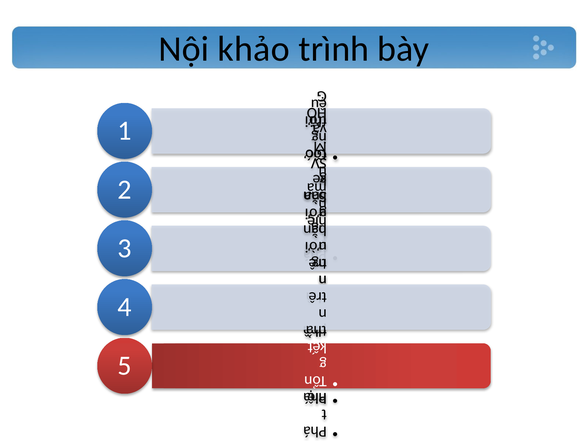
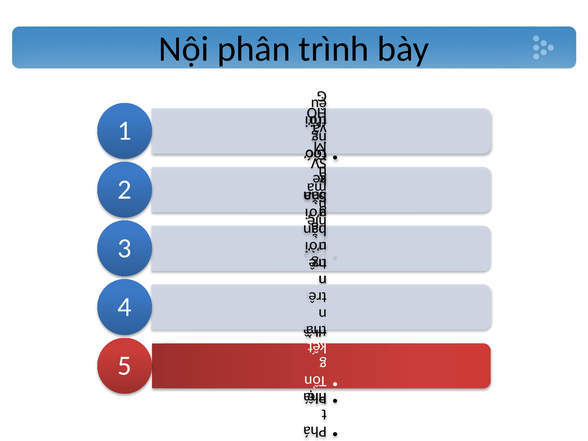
khảo: khảo -> phân (254, 49)
